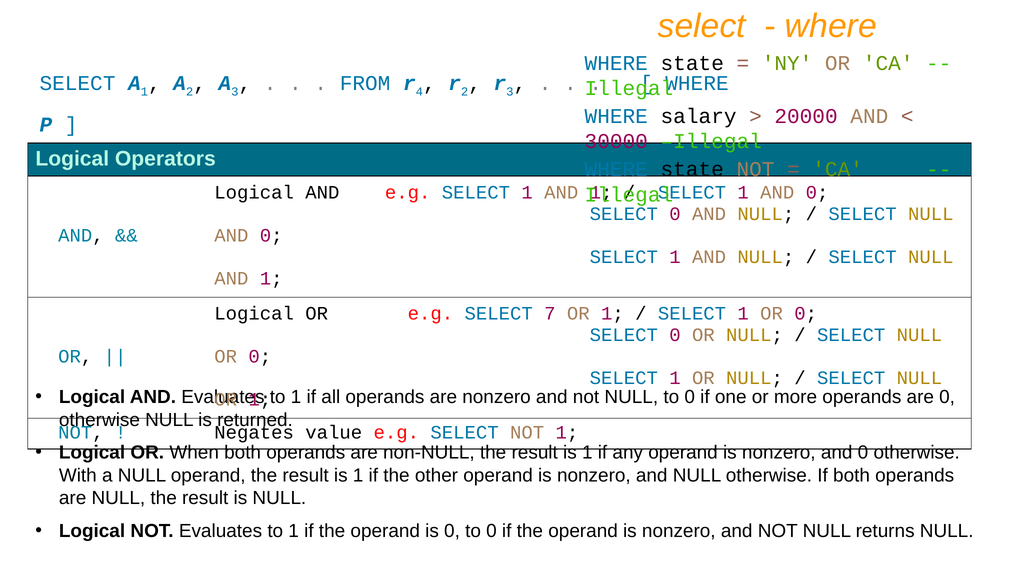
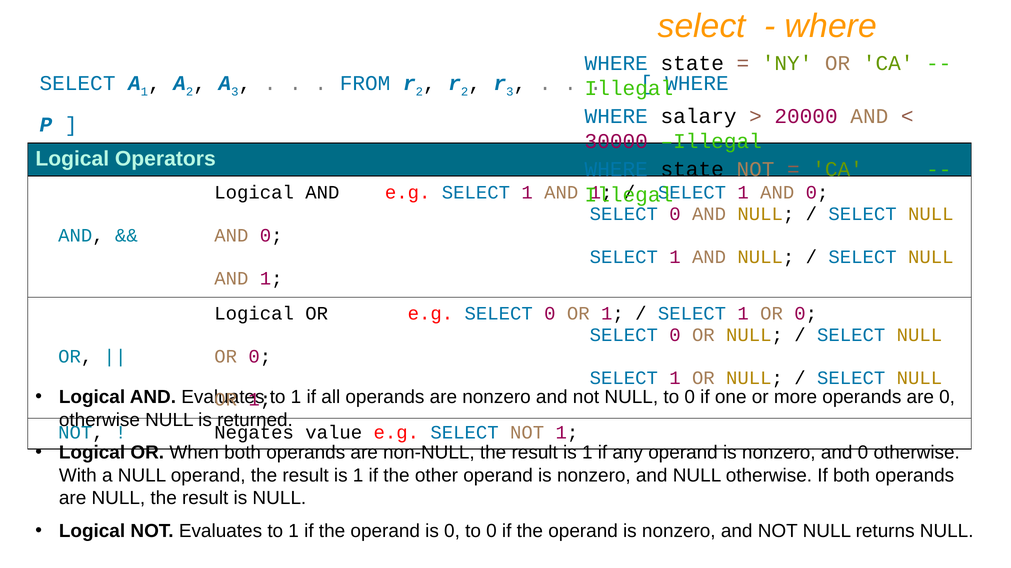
4: 4 -> 2 (419, 92)
e.g SELECT 7: 7 -> 0 (550, 314)
